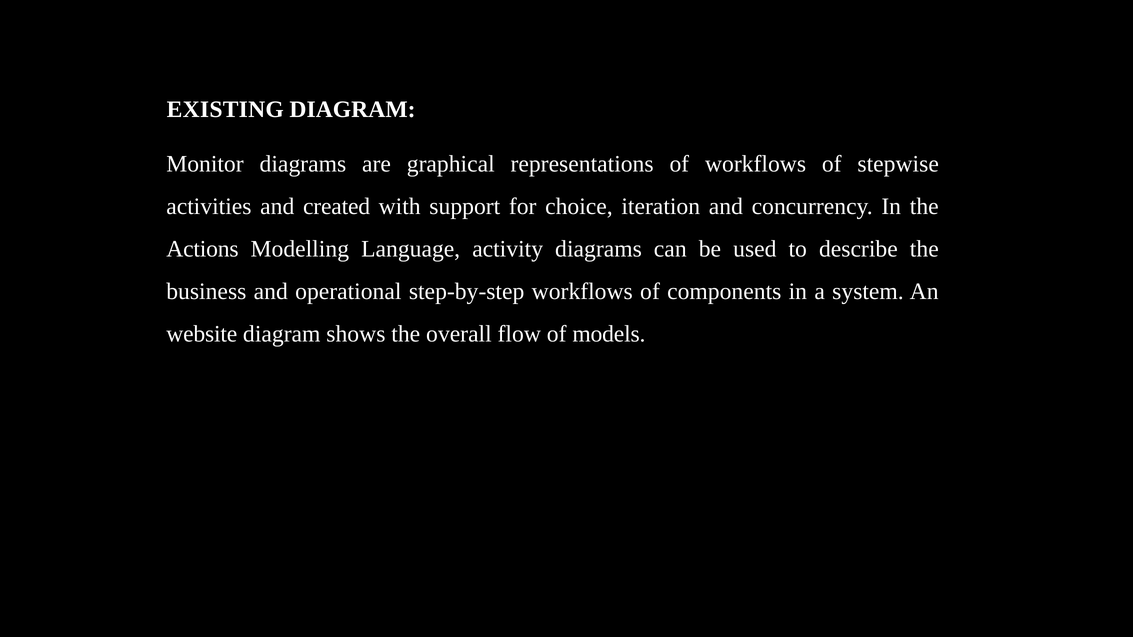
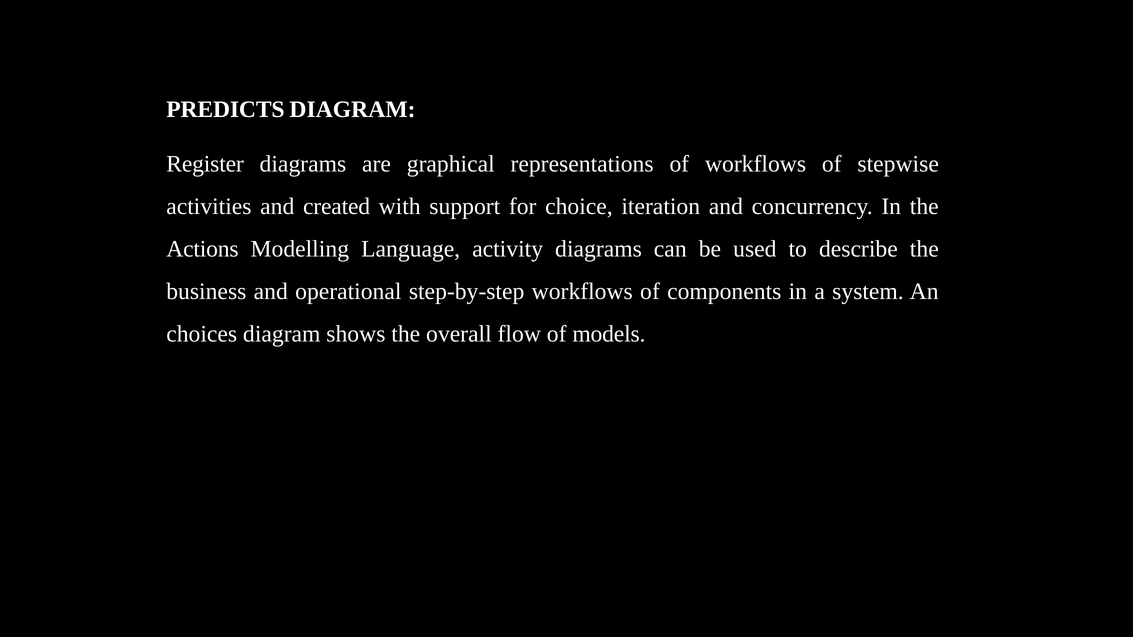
EXISTING: EXISTING -> PREDICTS (225, 110)
Monitor: Monitor -> Register (205, 164)
website: website -> choices (202, 334)
